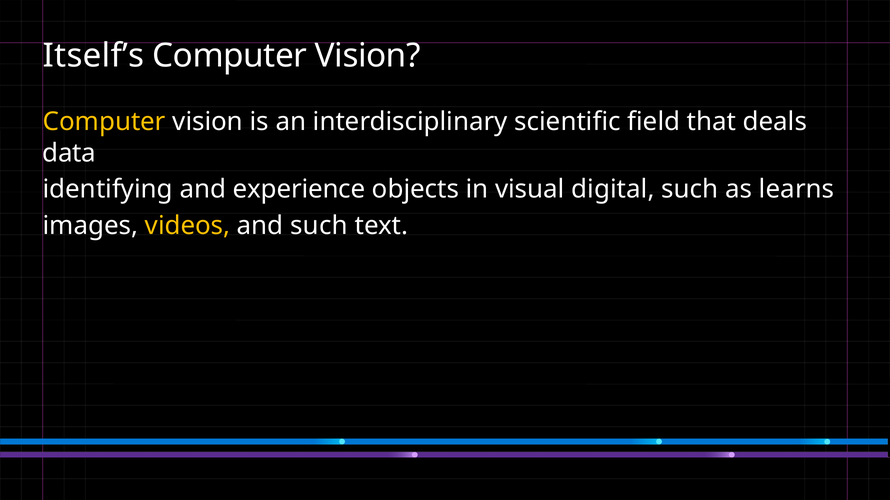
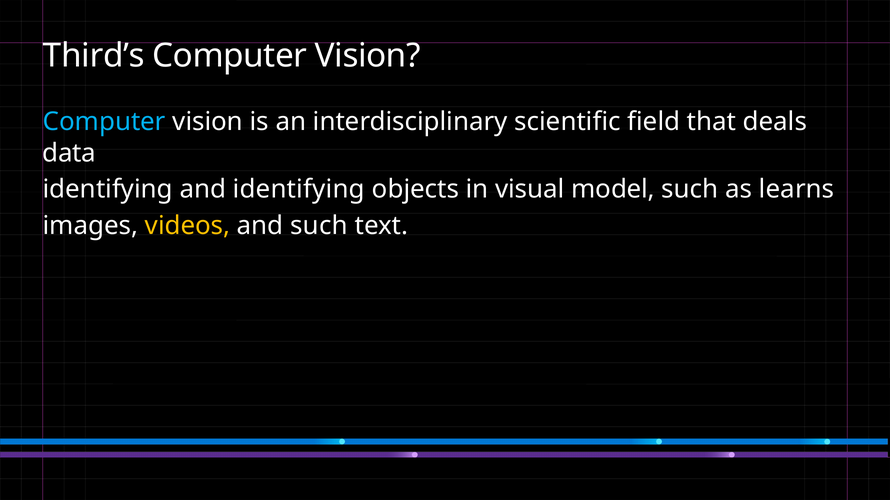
Itself’s: Itself’s -> Third’s (94, 56)
Computer colour: yellow -> light blue (104, 122)
and experience: experience -> identifying (299, 190)
digital: digital -> model (613, 190)
